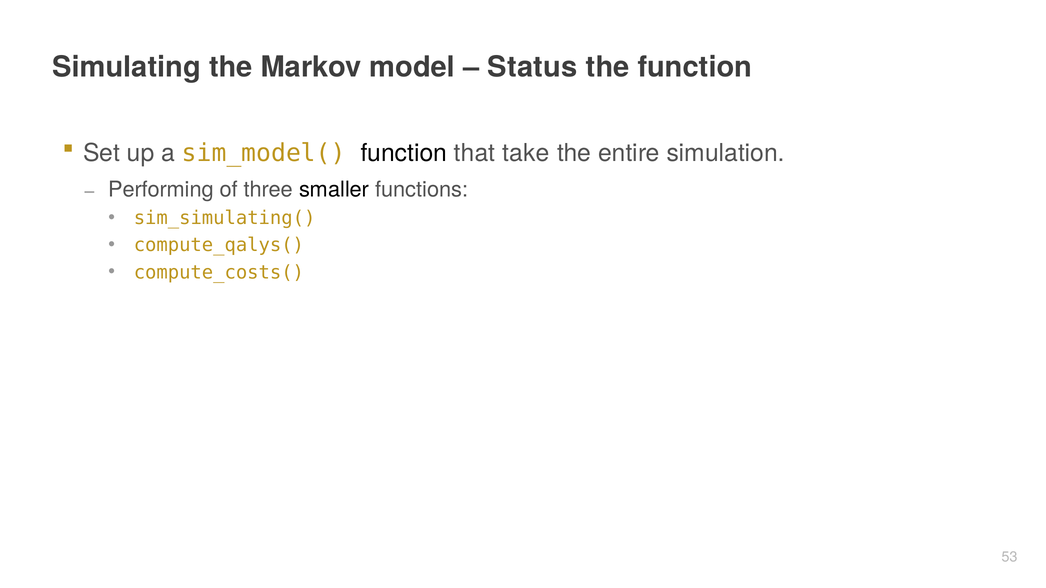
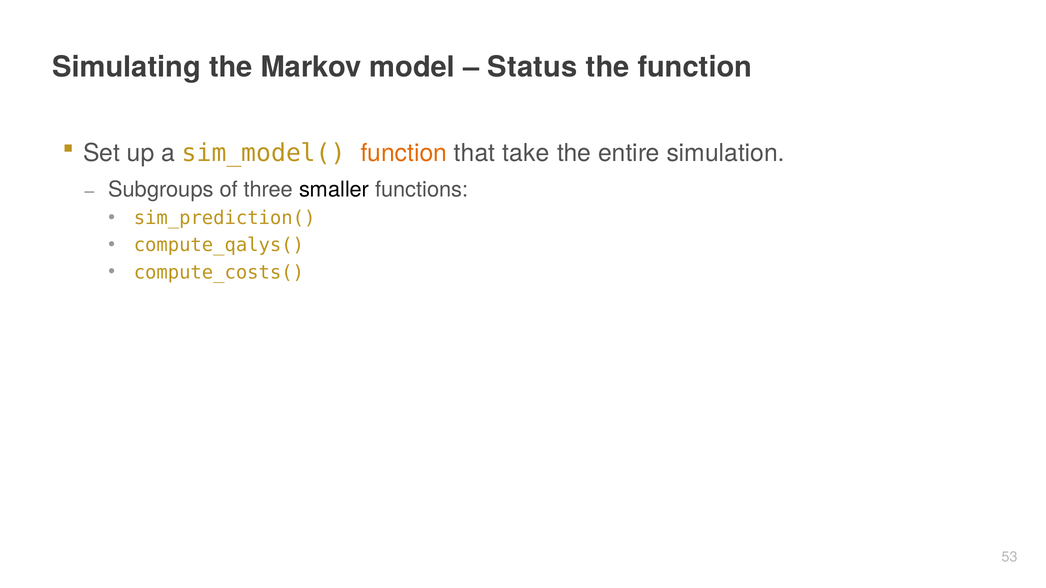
function colour: black -> orange (404, 153)
Performing: Performing -> Subgroups (161, 190)
sim_simulating(: sim_simulating( -> sim_prediction( (225, 218)
